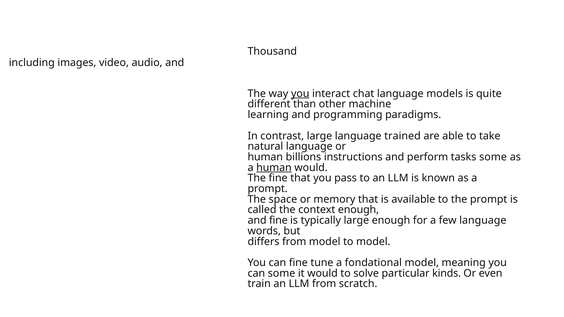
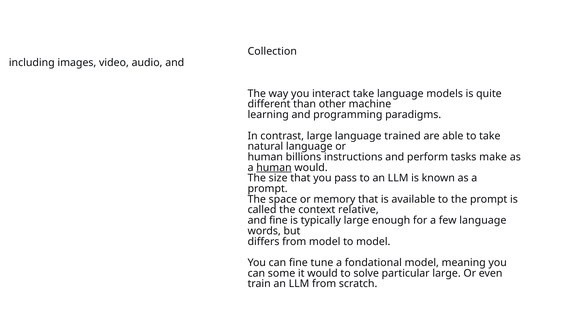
Thousand: Thousand -> Collection (272, 51)
you underline: present -> none (300, 94)
interact chat: chat -> take (364, 94)
tasks some: some -> make (493, 157)
The fine: fine -> size (278, 178)
context enough: enough -> relative (358, 210)
particular kinds: kinds -> large (447, 273)
